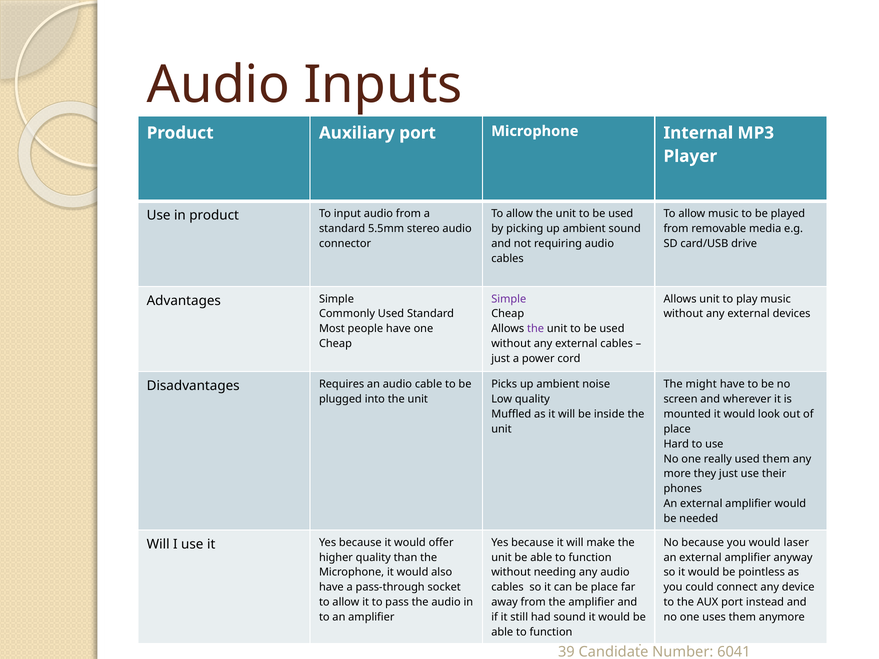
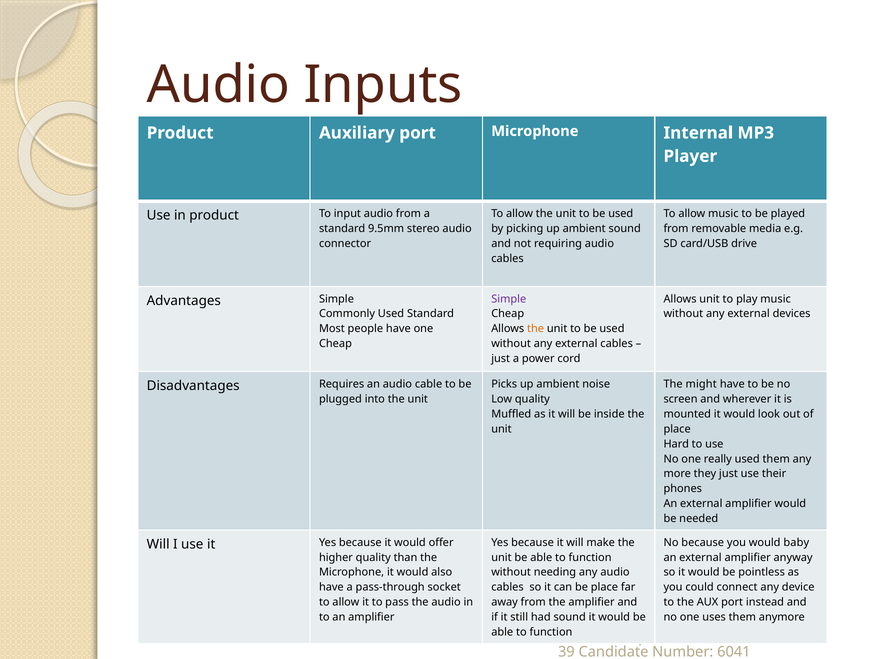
5.5mm: 5.5mm -> 9.5mm (386, 229)
the colour: purple -> orange (536, 329)
laser: laser -> baby (796, 543)
